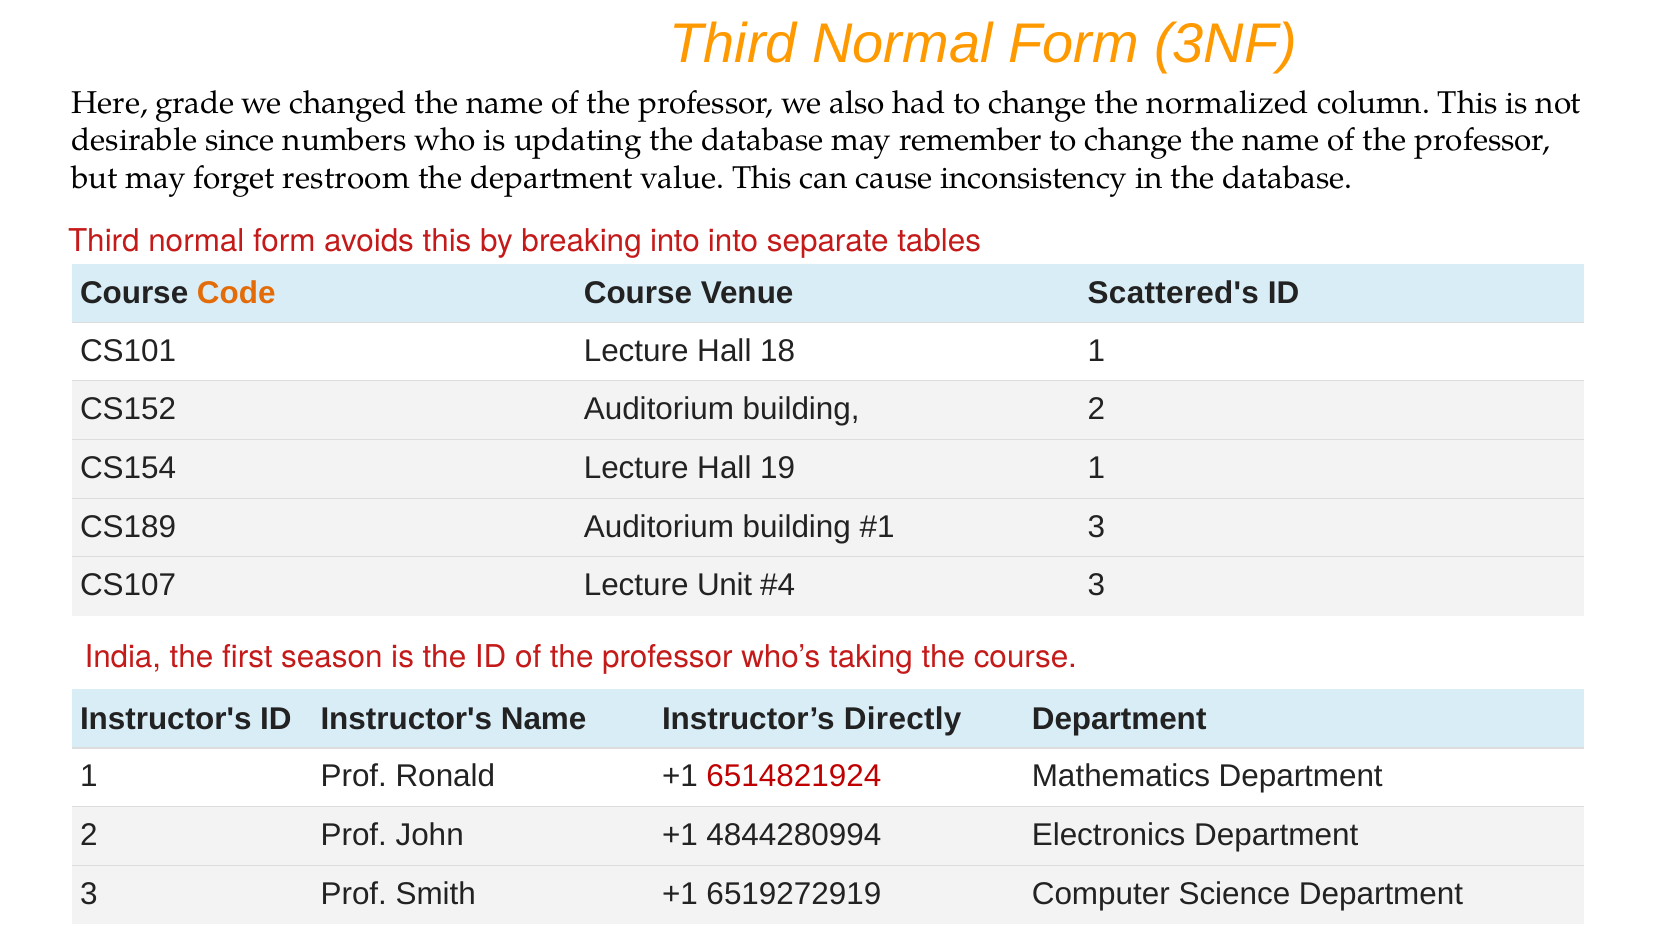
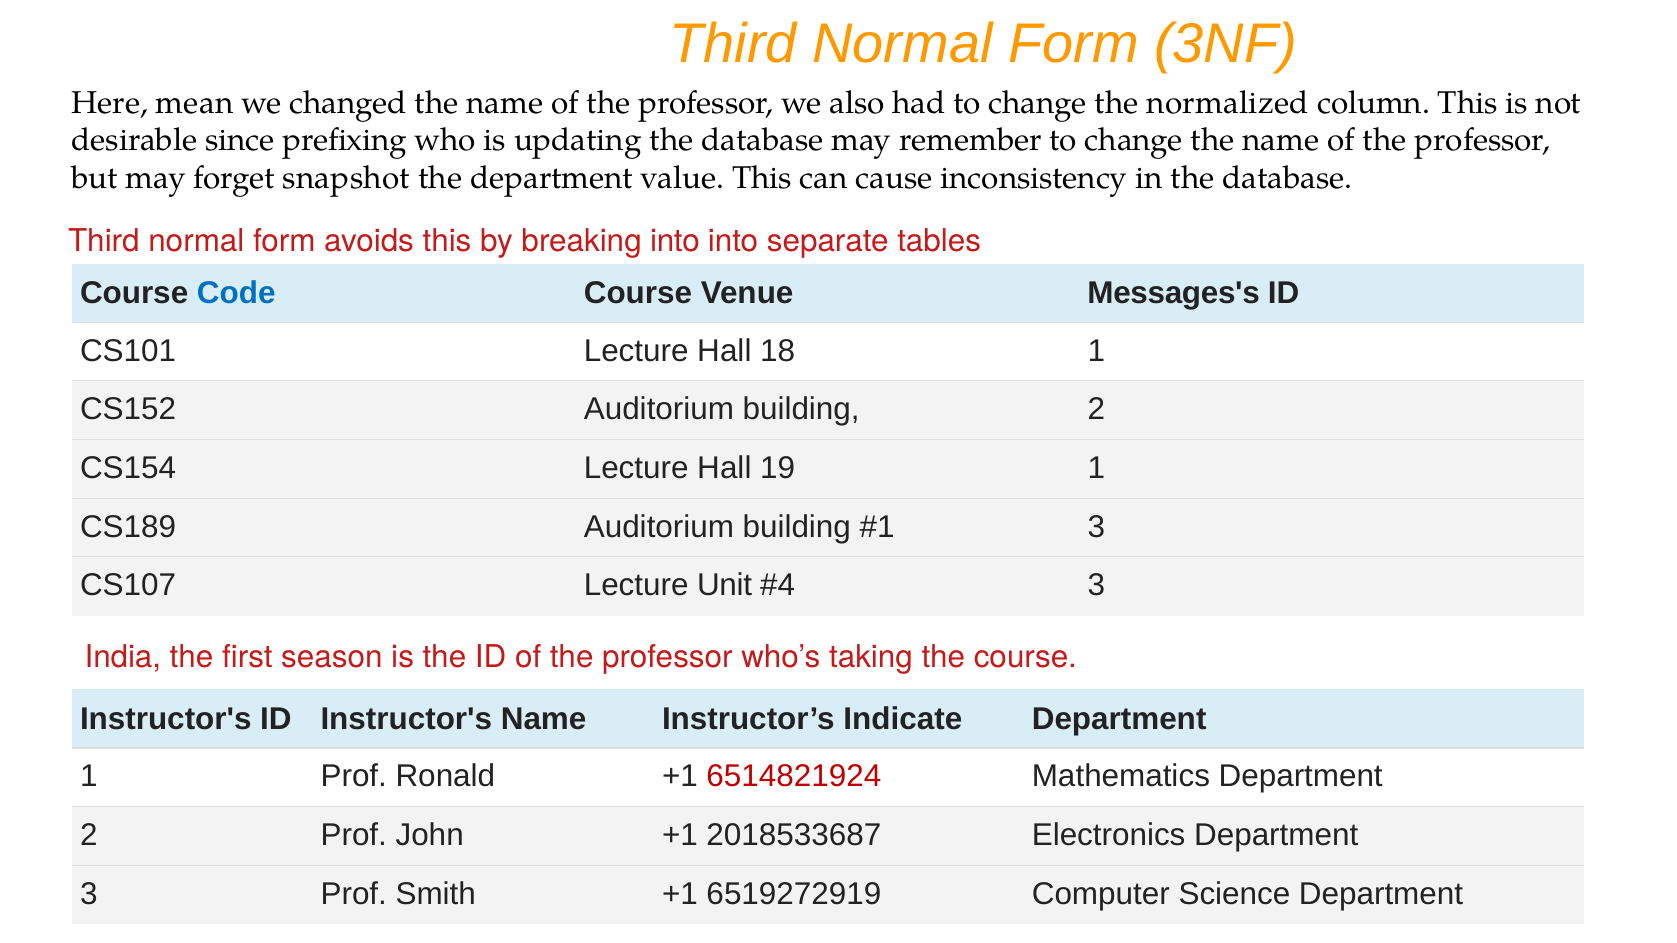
grade: grade -> mean (195, 103)
numbers: numbers -> prefixing (345, 140)
restroom: restroom -> snapshot (346, 178)
Code colour: orange -> blue (236, 294)
Scattered's: Scattered's -> Messages's (1174, 294)
Directly: Directly -> Indicate (903, 719)
4844280994: 4844280994 -> 2018533687 (794, 835)
